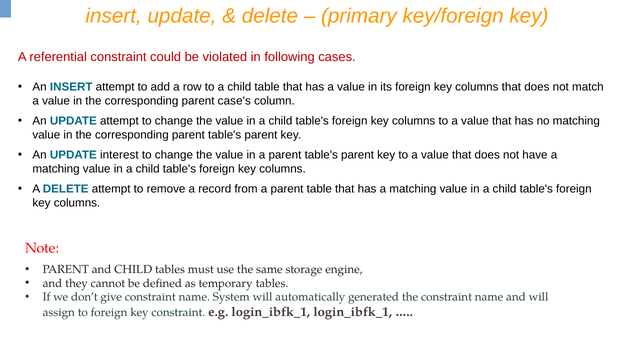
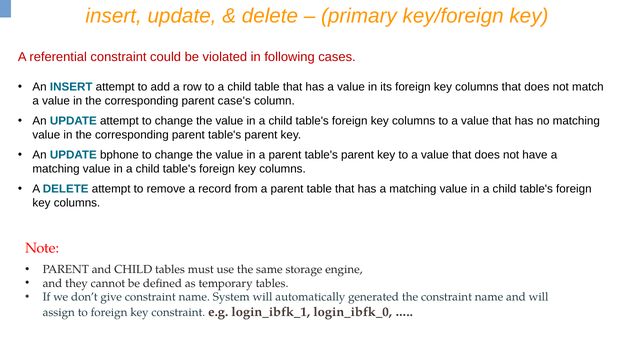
interest: interest -> bphone (119, 155)
login_ibfk_1 login_ibfk_1: login_ibfk_1 -> login_ibfk_0 (353, 313)
